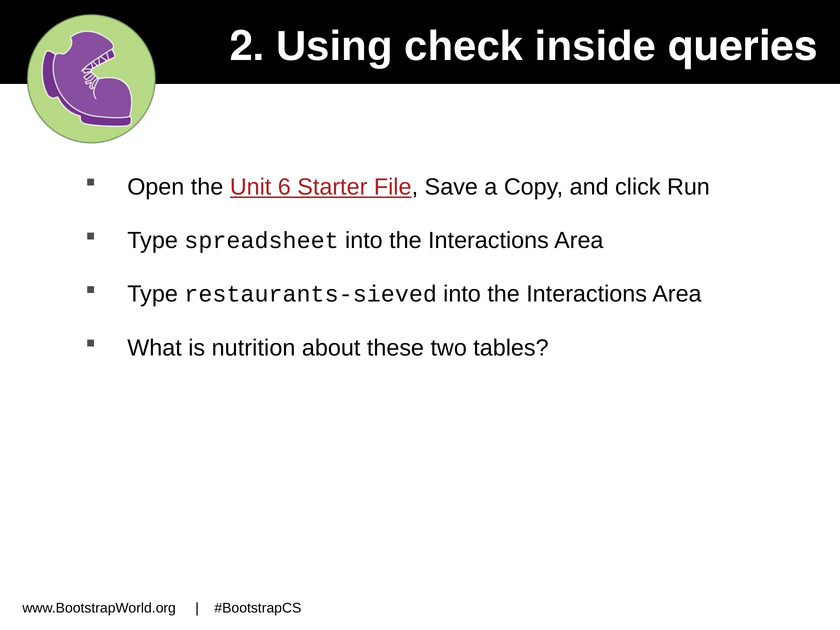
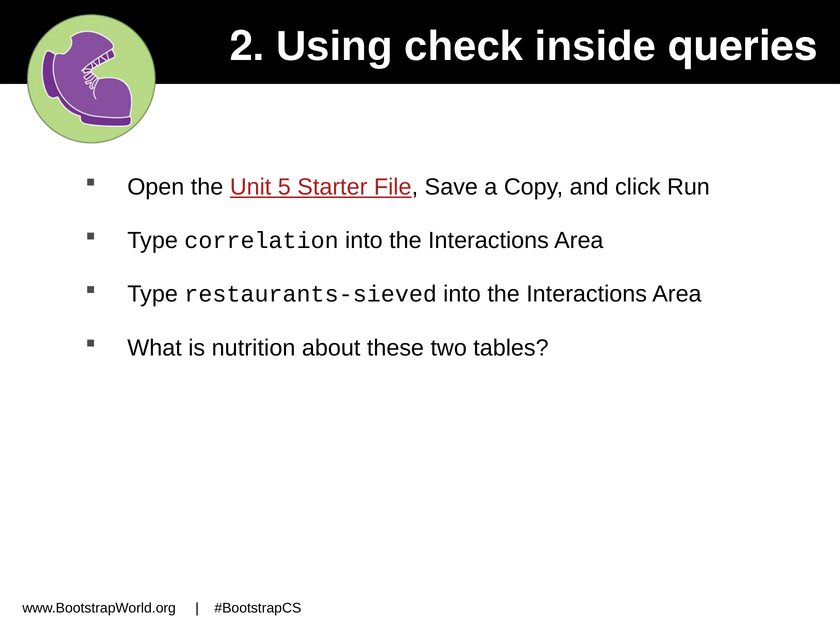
6: 6 -> 5 (284, 187)
spreadsheet: spreadsheet -> correlation (262, 241)
